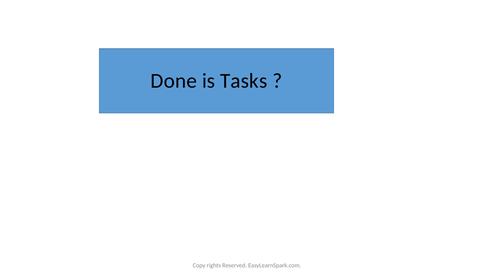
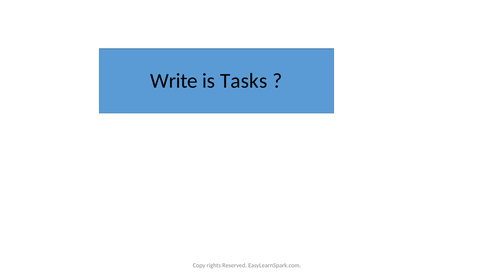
Done: Done -> Write (174, 81)
